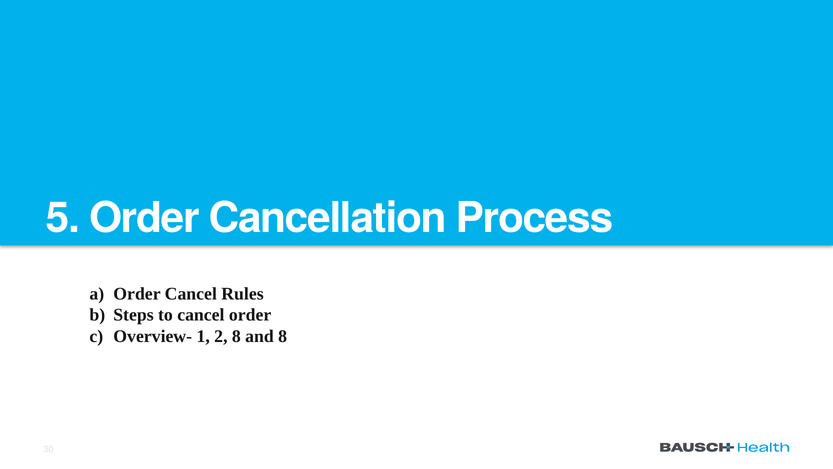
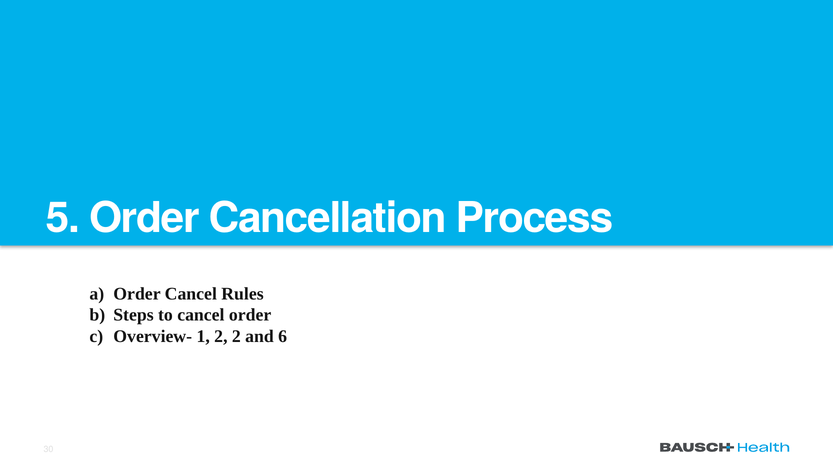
2 8: 8 -> 2 (236, 336)
and 8: 8 -> 6 (283, 336)
